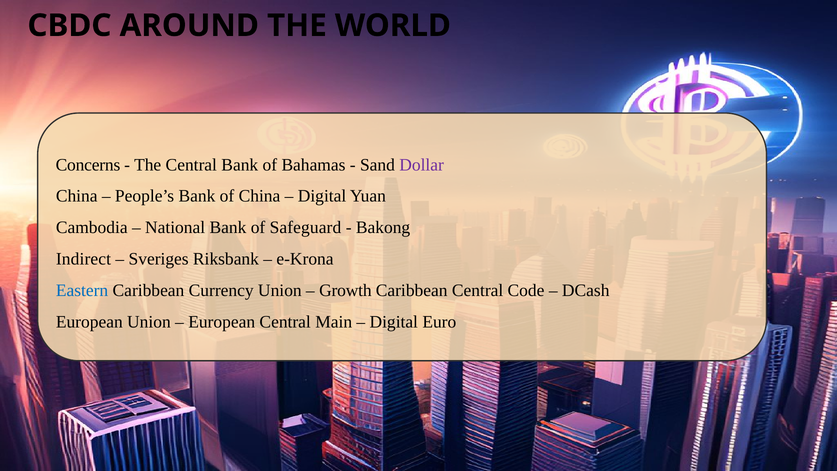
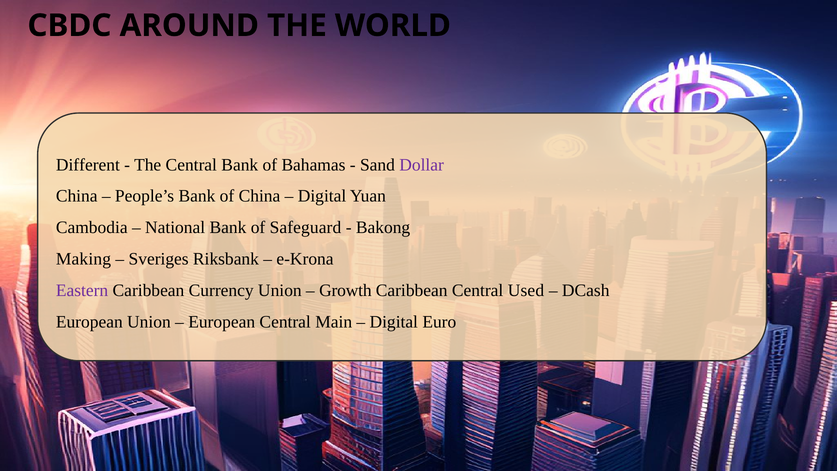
Concerns: Concerns -> Different (88, 165)
Indirect: Indirect -> Making (83, 259)
Eastern colour: blue -> purple (82, 290)
Code: Code -> Used (526, 290)
